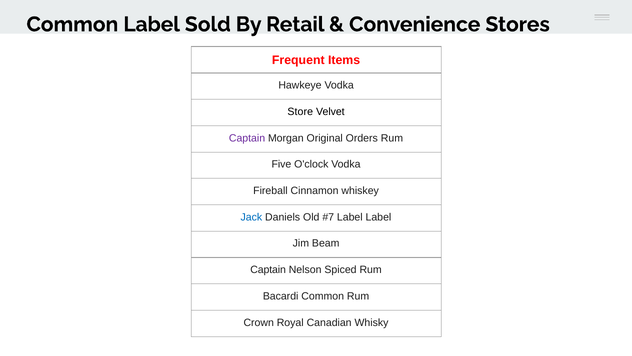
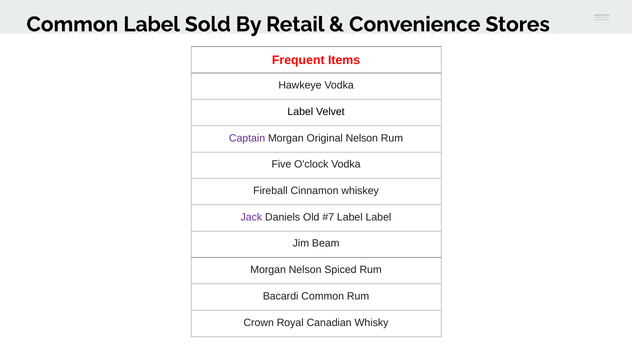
Store: Store -> Label (300, 112)
Original Orders: Orders -> Nelson (362, 138)
Jack colour: blue -> purple (251, 217)
Captain: Captain -> Morgan (268, 269)
